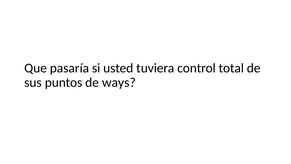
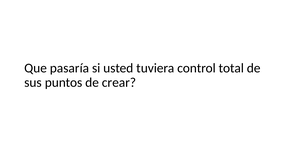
ways: ways -> crear (119, 82)
